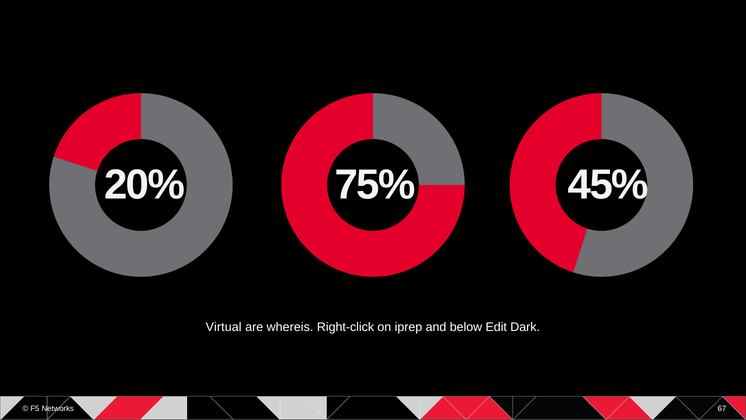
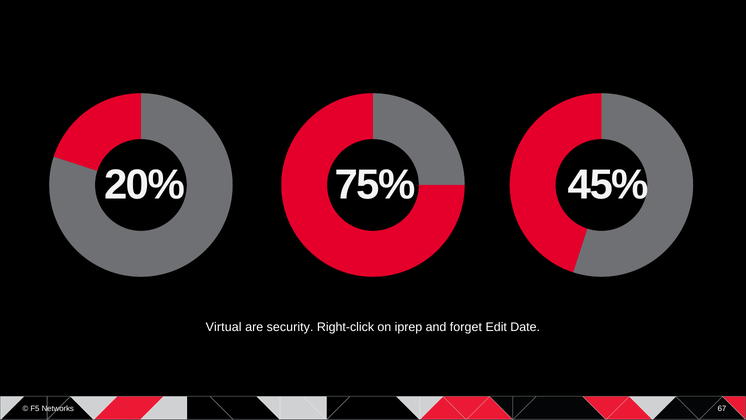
whereis: whereis -> security (290, 327)
below: below -> forget (466, 327)
Dark: Dark -> Date (525, 327)
